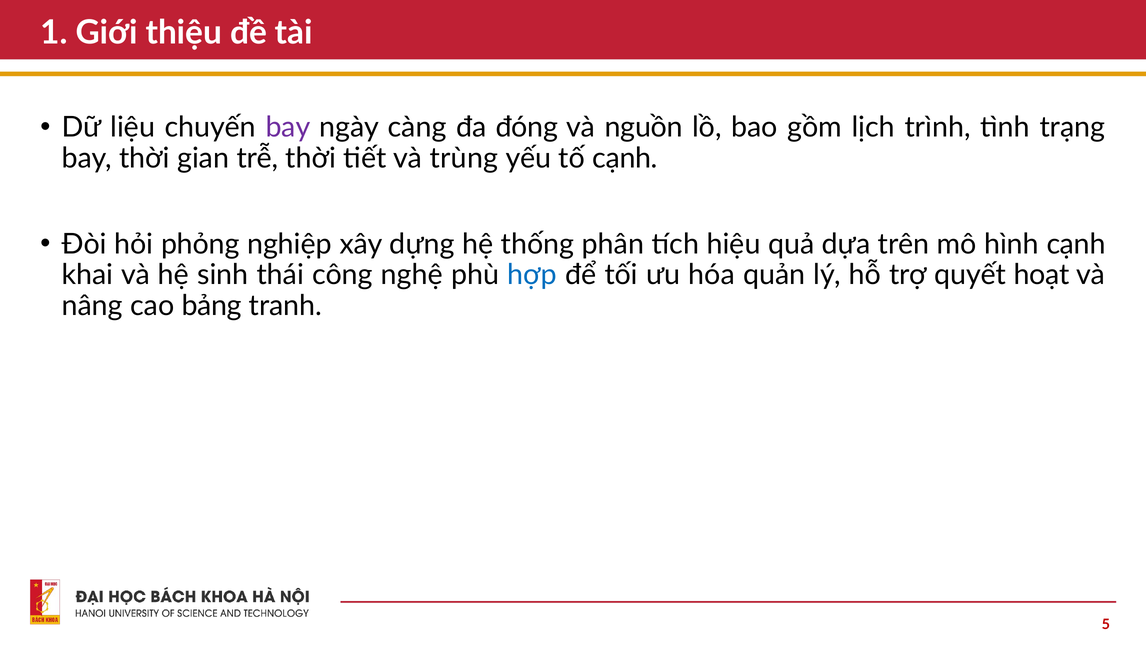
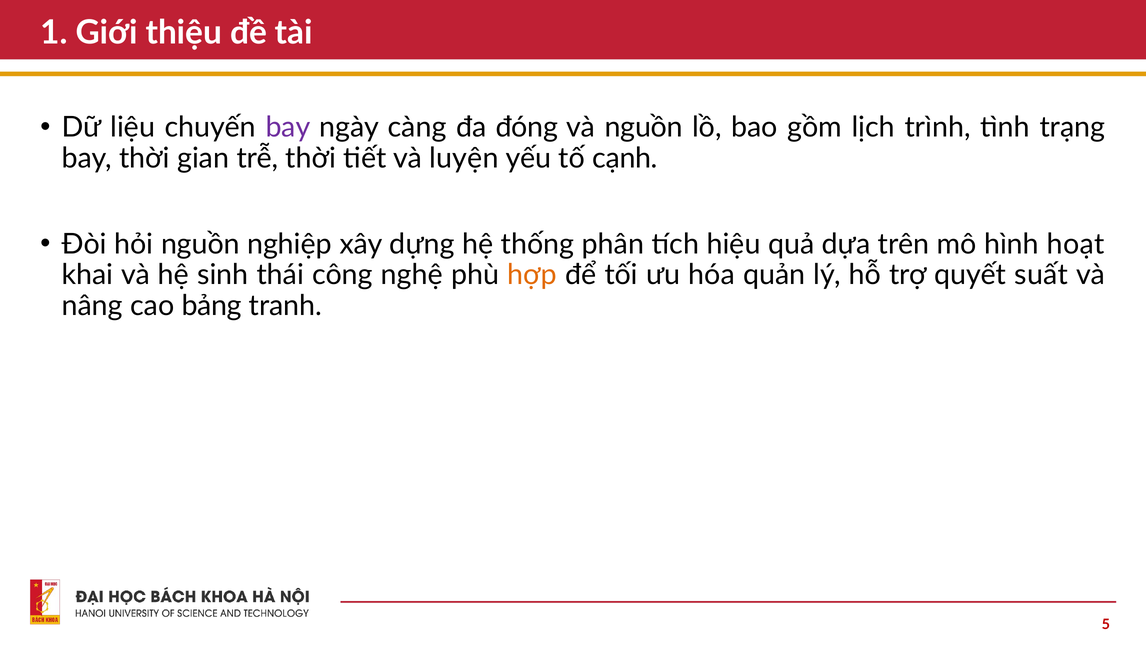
trùng: trùng -> luyện (464, 158)
hỏi phỏng: phỏng -> nguồn (200, 244)
hình cạnh: cạnh -> hoạt (1076, 244)
hợp colour: blue -> orange (532, 275)
hoạt: hoạt -> suất (1041, 275)
